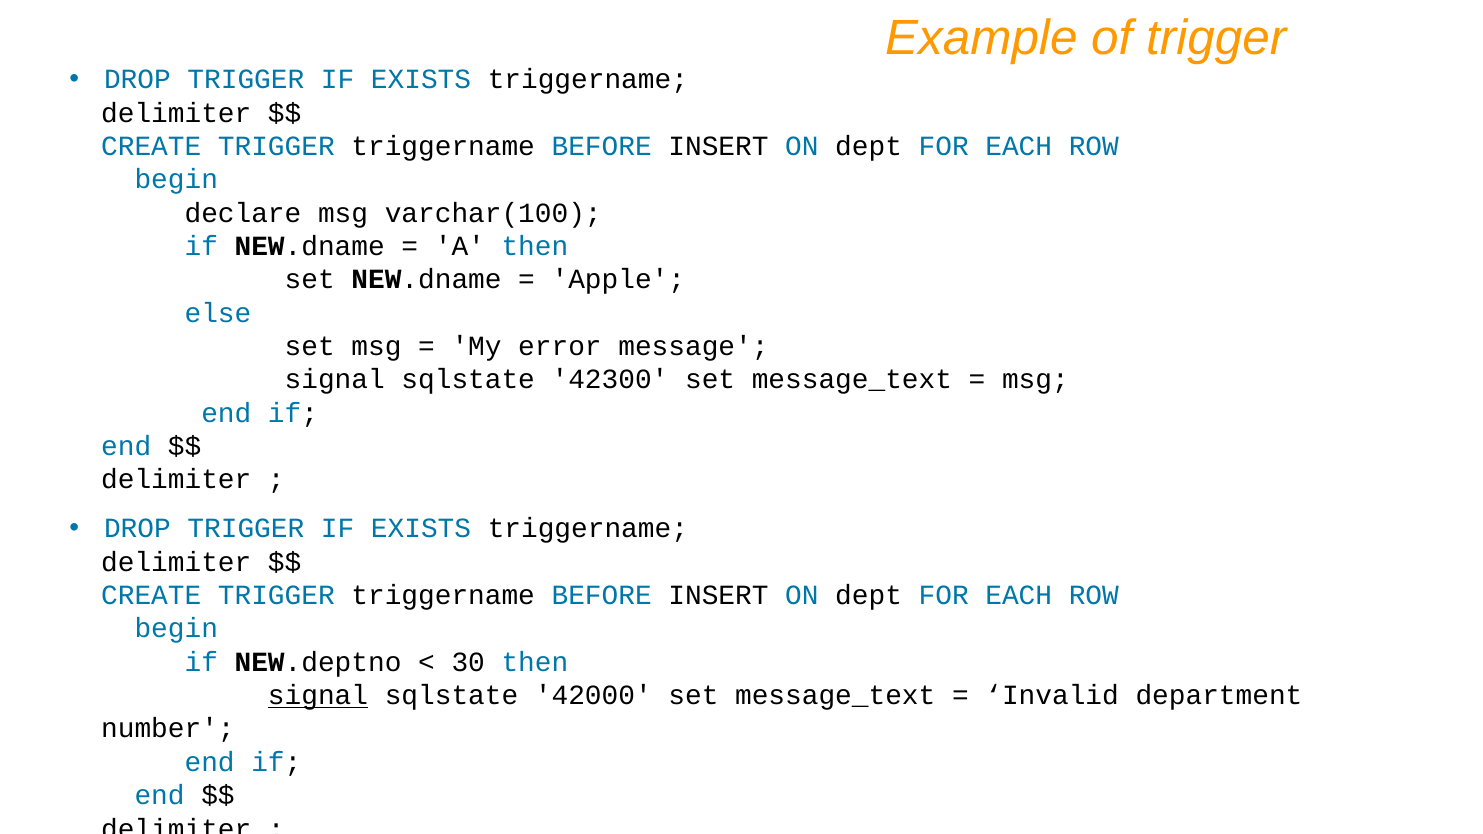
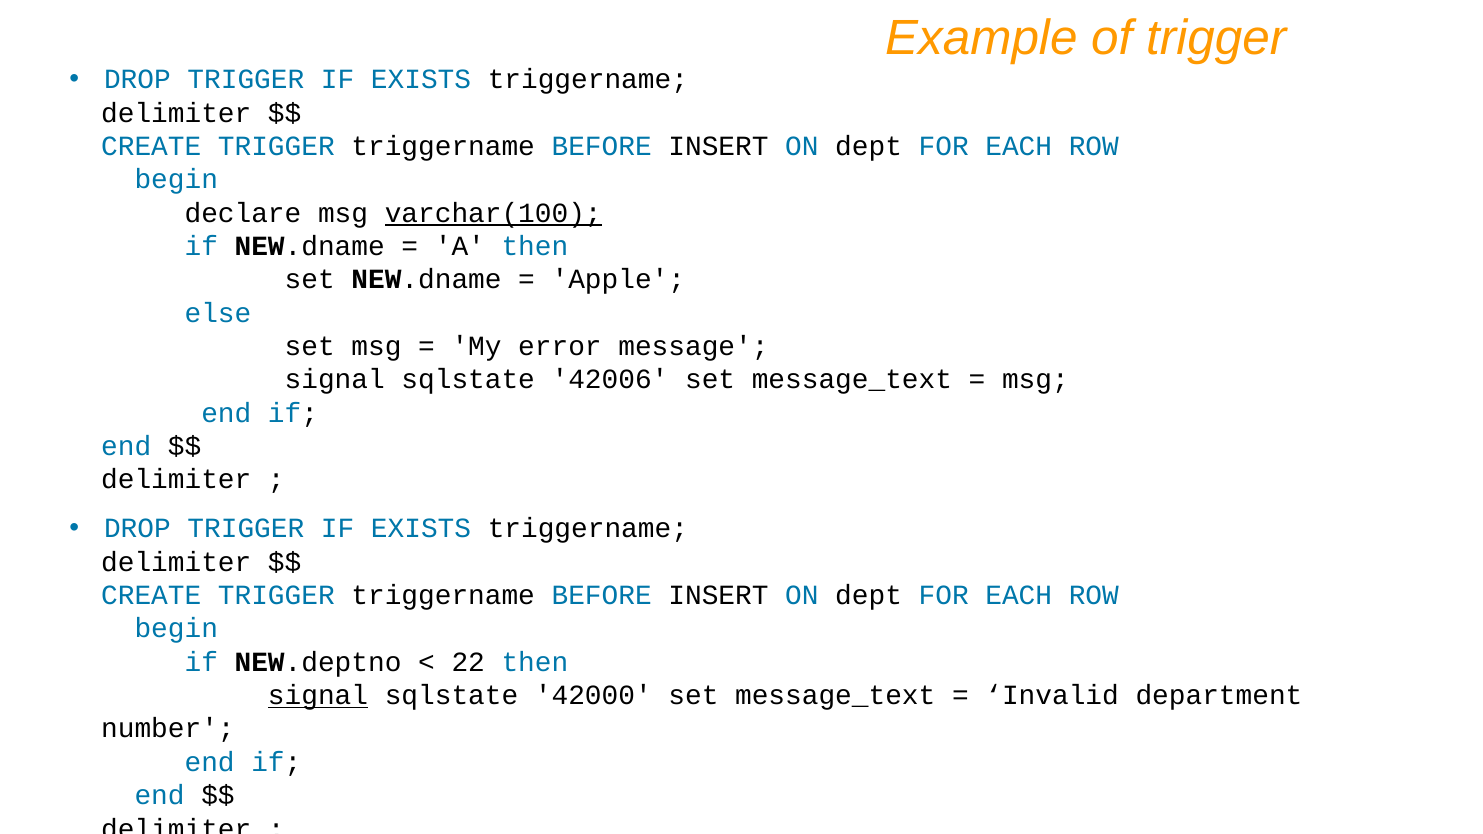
varchar(100 underline: none -> present (493, 213)
42300: 42300 -> 42006 (610, 380)
30: 30 -> 22 (468, 662)
